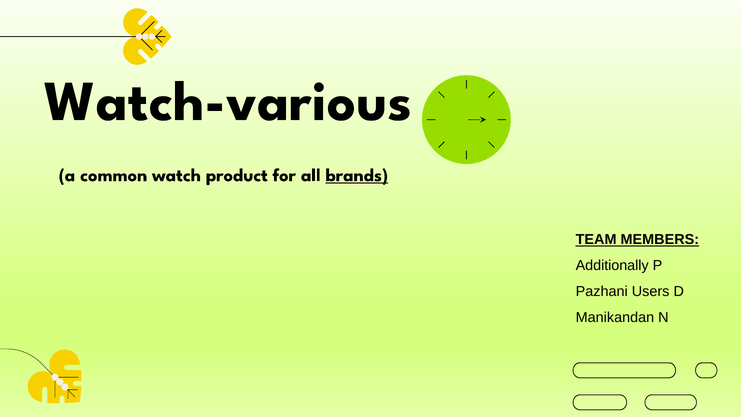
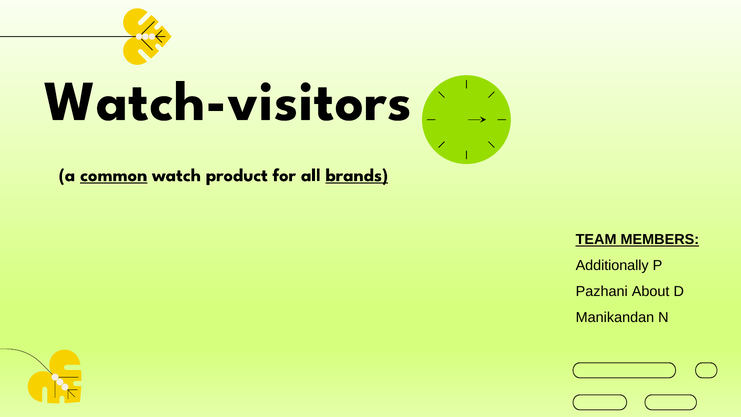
Watch-various: Watch-various -> Watch-visitors (228, 101)
common underline: none -> present (114, 175)
Users: Users -> About (651, 291)
